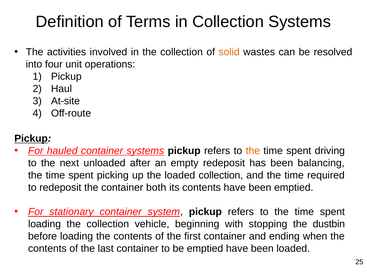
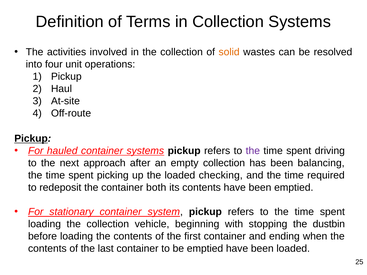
the colour: orange -> purple (253, 151)
unloaded: unloaded -> approach (105, 163)
empty redeposit: redeposit -> collection (224, 163)
loaded collection: collection -> checking (221, 175)
